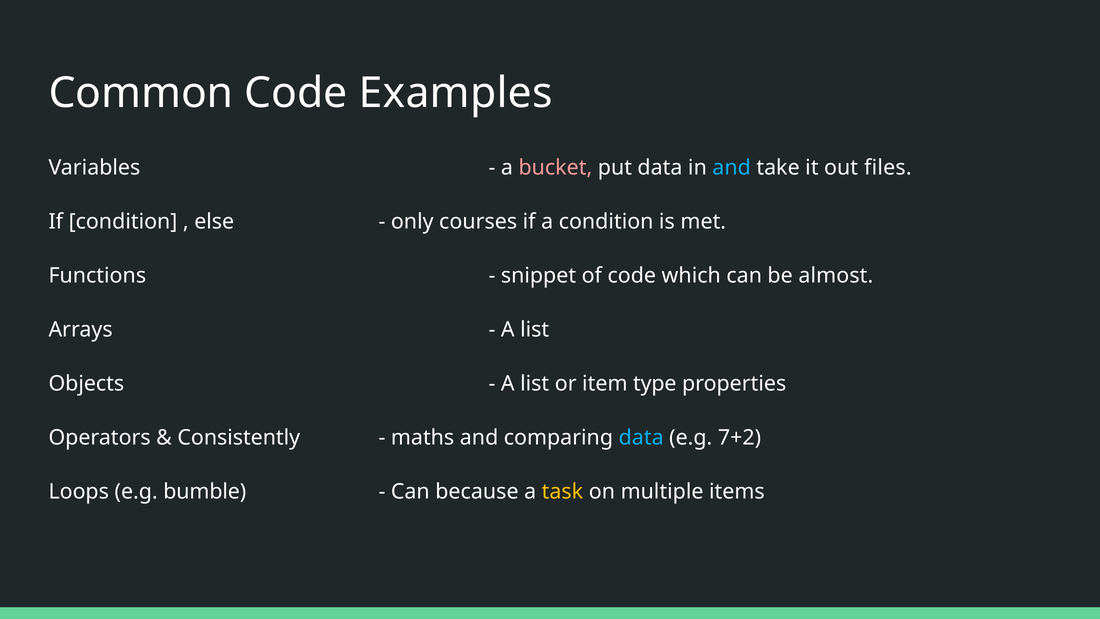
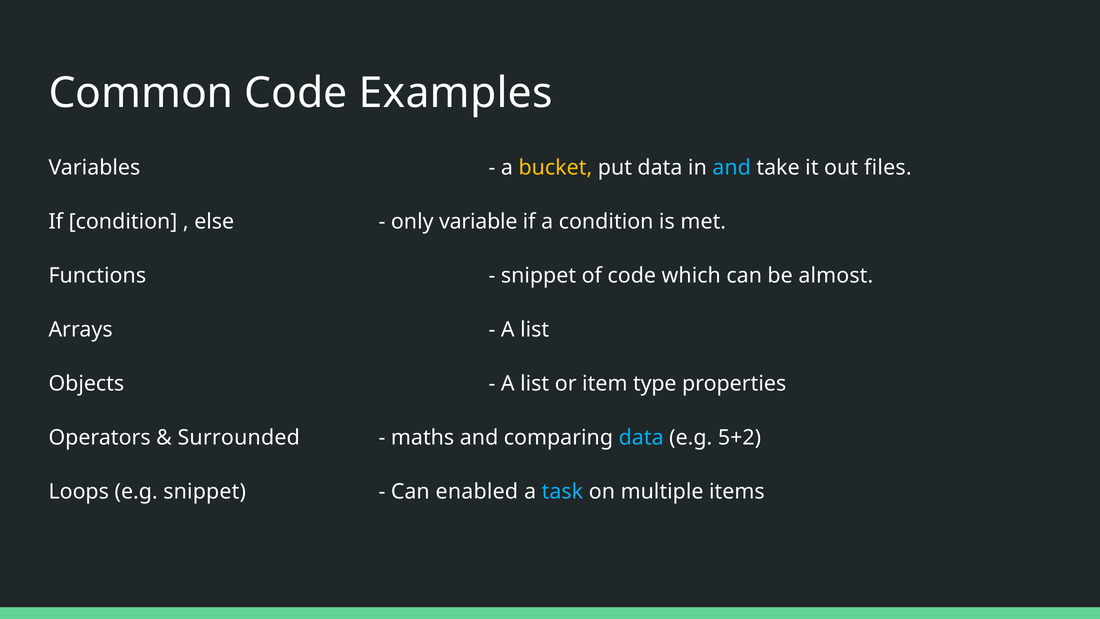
bucket colour: pink -> yellow (555, 168)
courses: courses -> variable (478, 222)
Consistently: Consistently -> Surrounded (239, 437)
7+2: 7+2 -> 5+2 (740, 437)
e.g bumble: bumble -> snippet (205, 491)
because: because -> enabled (477, 491)
task colour: yellow -> light blue (562, 491)
